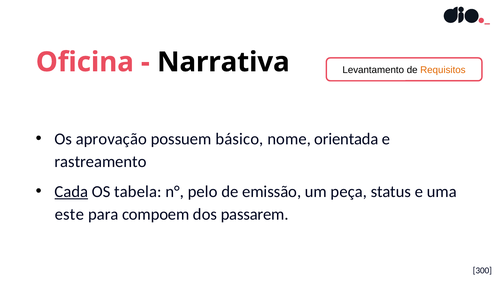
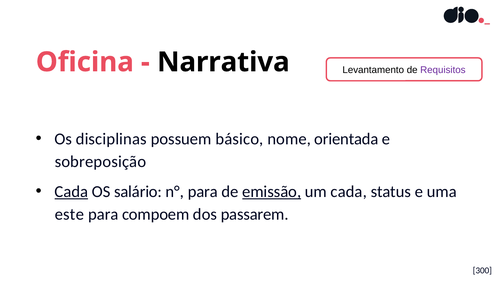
Requisitos colour: orange -> purple (443, 70)
aprovação: aprovação -> disciplinas (111, 139)
rastreamento: rastreamento -> sobreposição (100, 162)
tabela: tabela -> salário (138, 191)
n° pelo: pelo -> para (203, 191)
emissão underline: none -> present (272, 191)
um peça: peça -> cada (349, 191)
